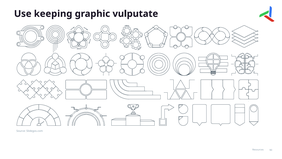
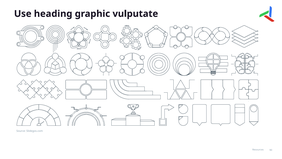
keeping: keeping -> heading (53, 14)
